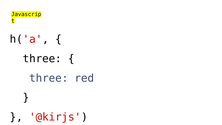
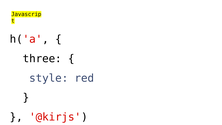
three: three -> style (49, 78)
